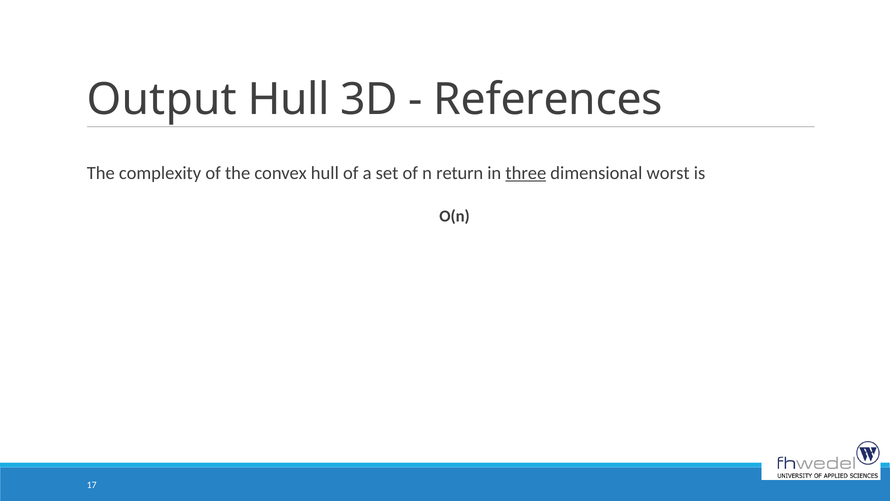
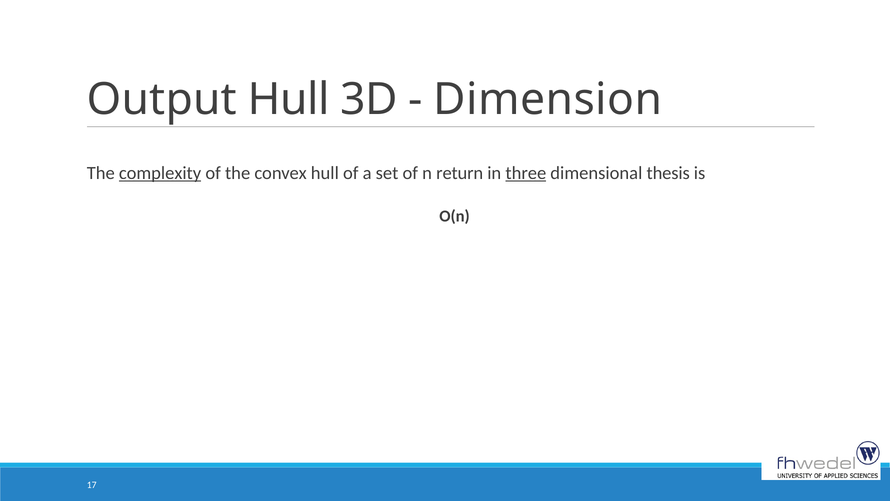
References: References -> Dimension (548, 100)
complexity underline: none -> present (160, 173)
worst: worst -> thesis (668, 173)
